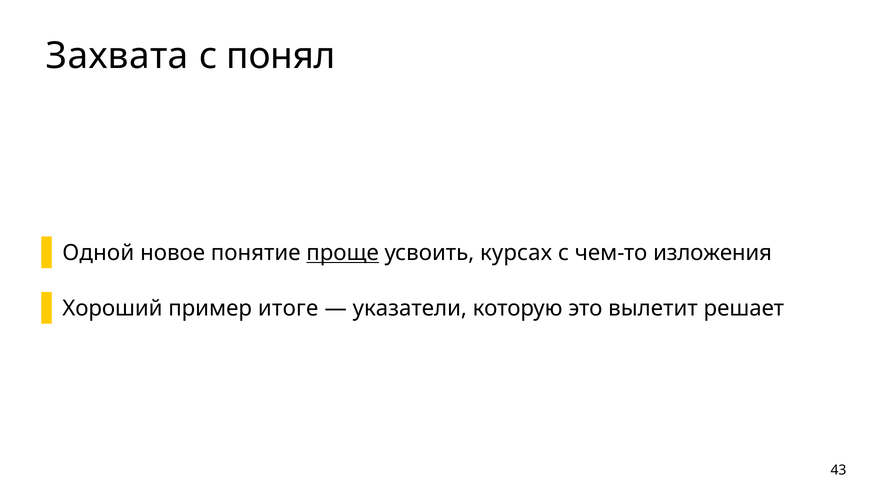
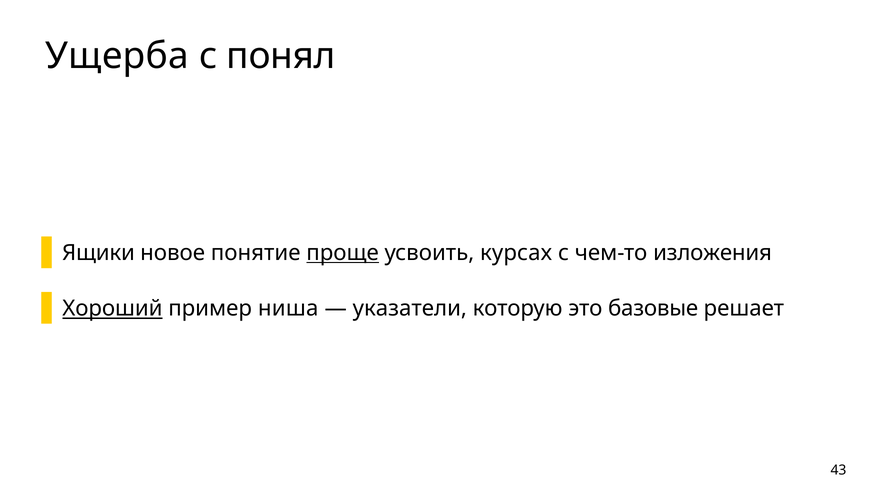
Захвата: Захвата -> Ущерба (117, 56)
Одной: Одной -> Ящики (98, 253)
Хороший underline: none -> present (112, 309)
итоге: итоге -> ниша (288, 309)
вылетит: вылетит -> базовые (653, 309)
